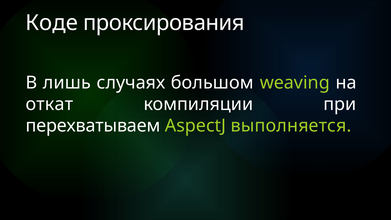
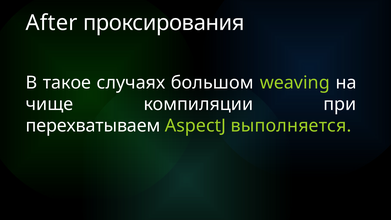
Коде: Коде -> After (52, 23)
лишь: лишь -> такое (67, 83)
откат: откат -> чище (49, 104)
